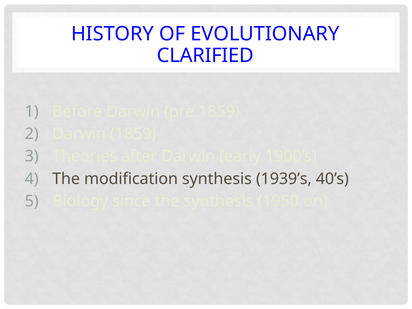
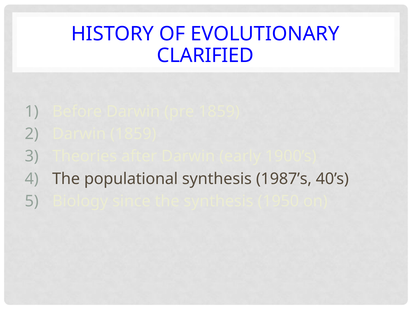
modification: modification -> populational (131, 179)
1939’s: 1939’s -> 1987’s (284, 179)
